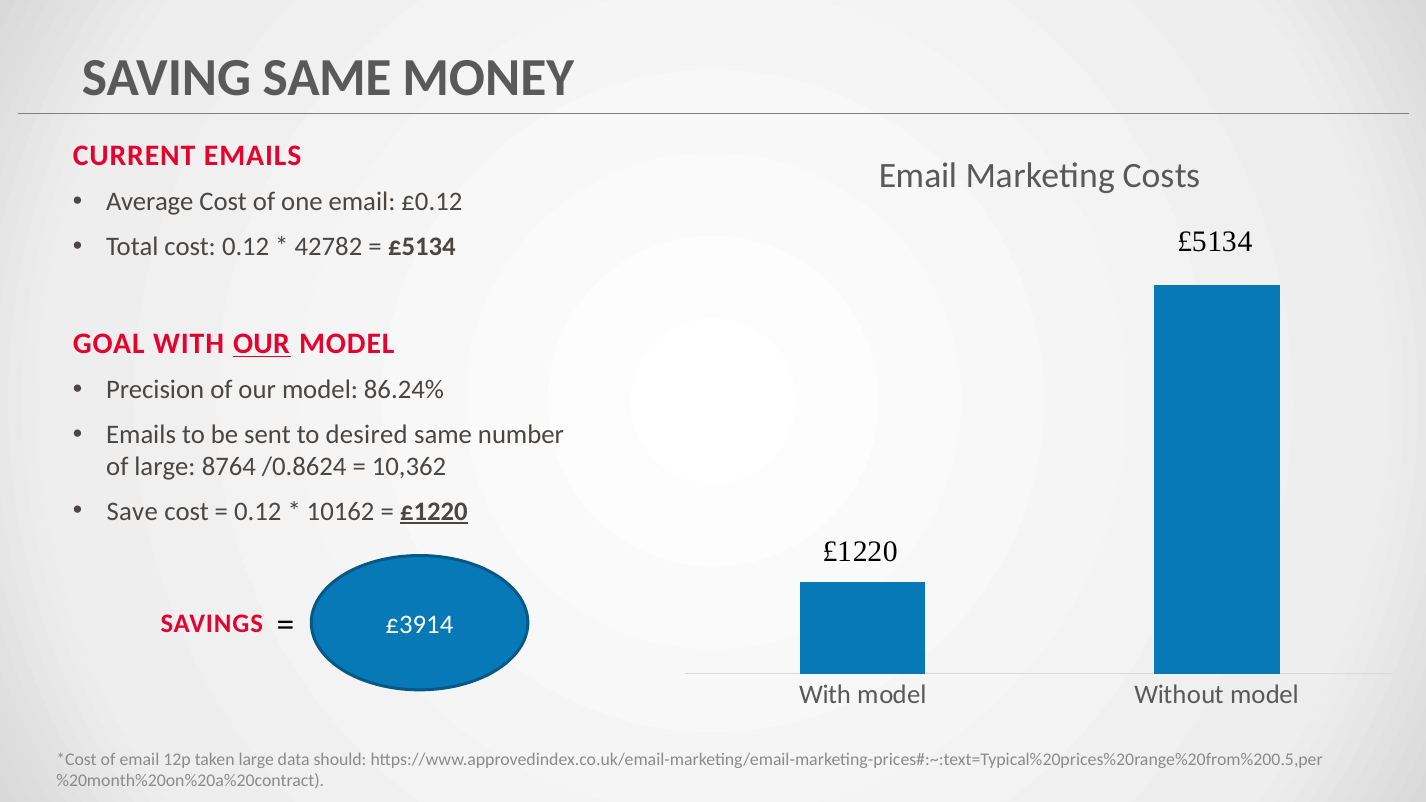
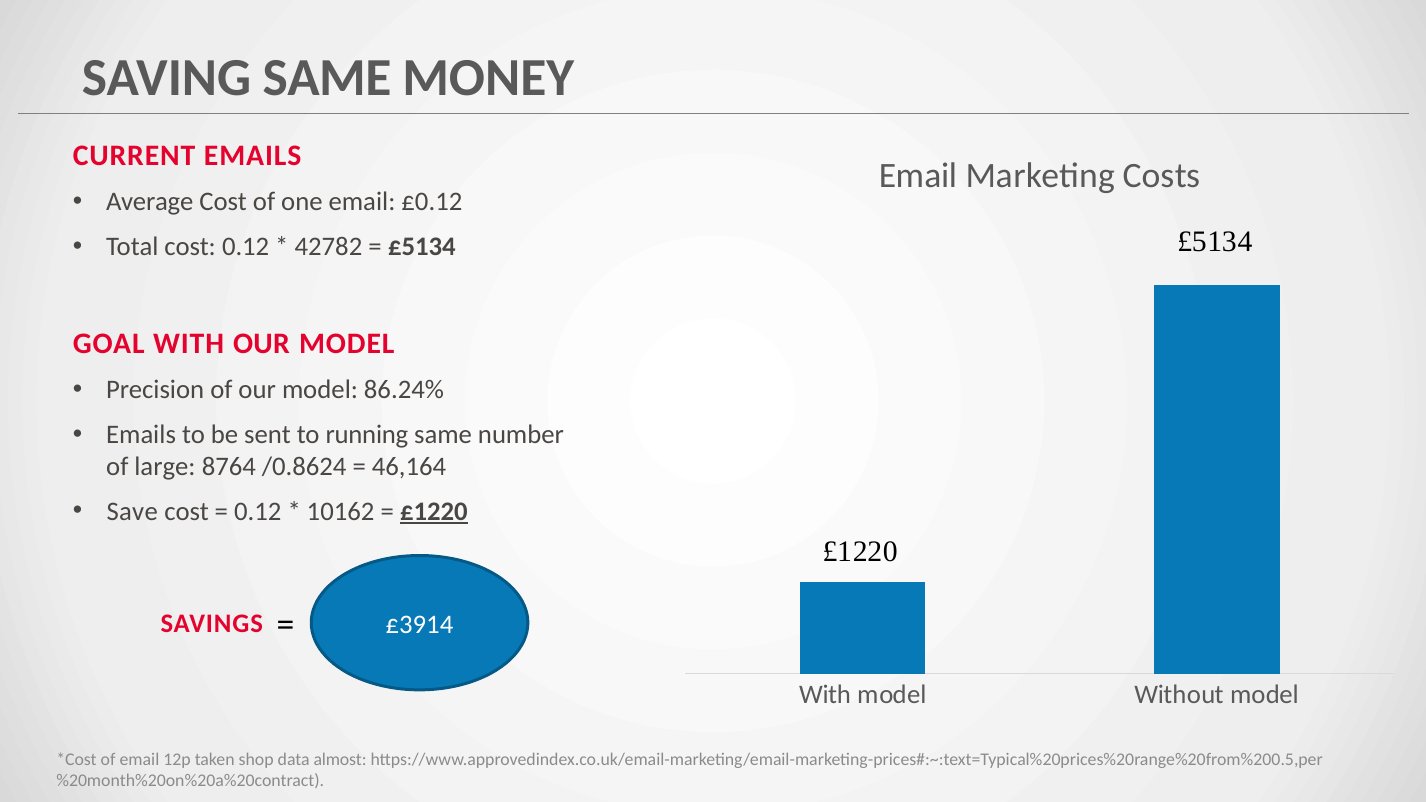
OUR underline: present -> none (261, 344)
desired: desired -> running (367, 435)
10,362: 10,362 -> 46,164 (409, 467)
taken large: large -> shop (256, 759)
should: should -> almost (340, 759)
